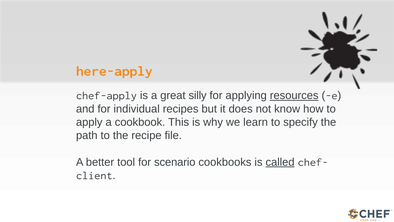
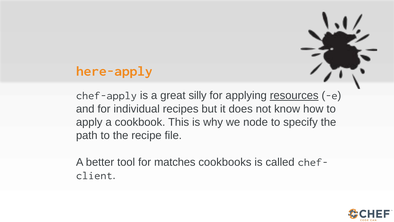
learn: learn -> node (256, 122)
scenario: scenario -> matches (175, 162)
called underline: present -> none (280, 162)
